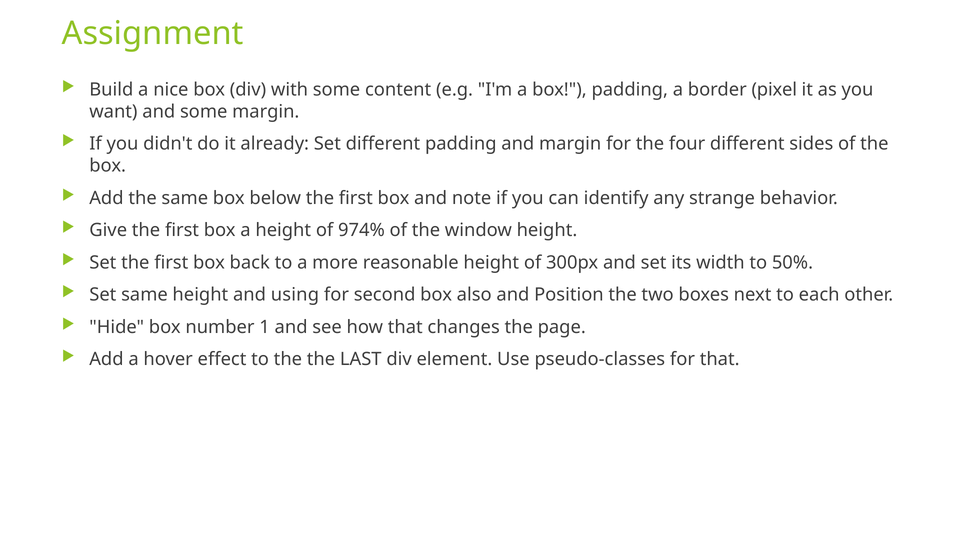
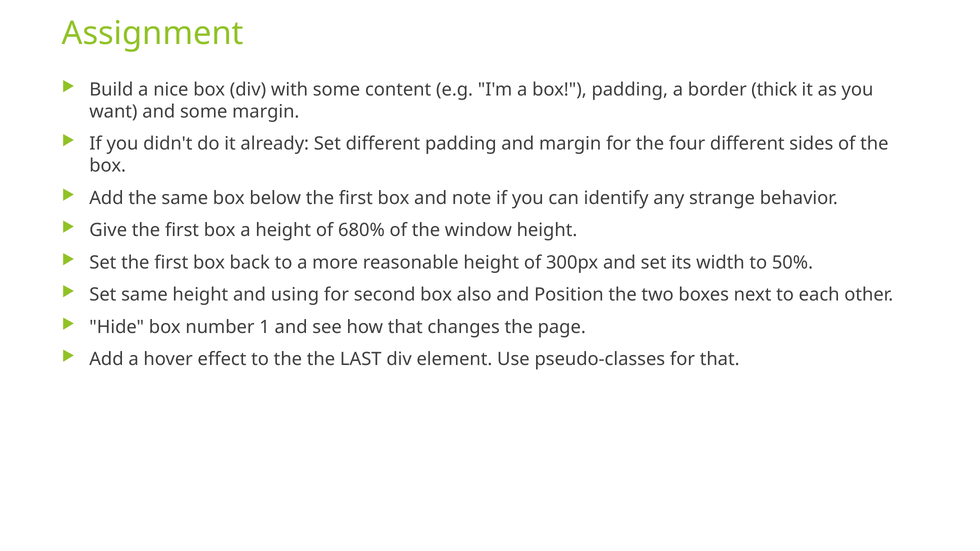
pixel: pixel -> thick (774, 89)
974%: 974% -> 680% (361, 230)
